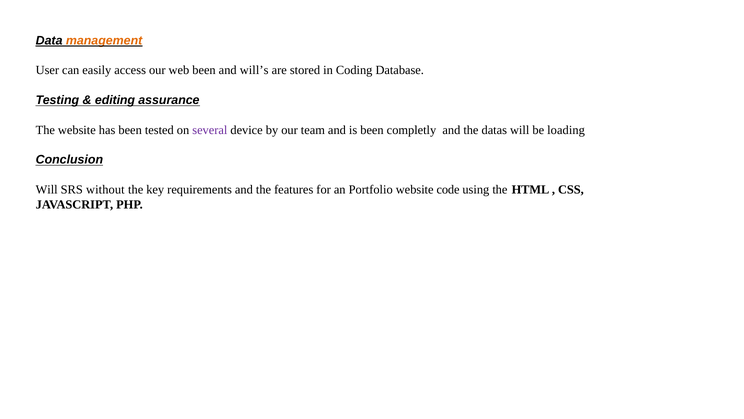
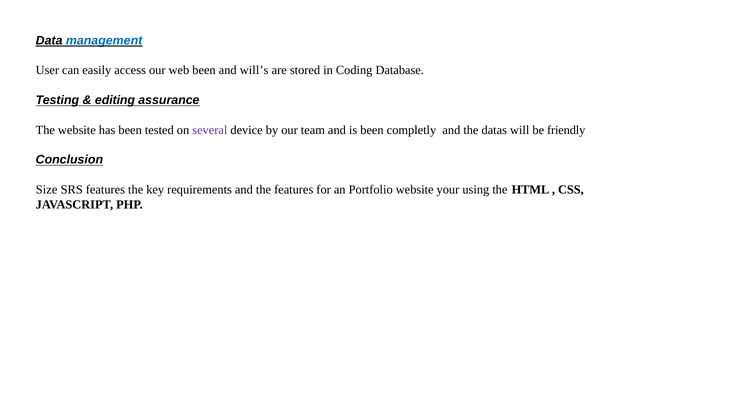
management colour: orange -> blue (104, 40)
loading: loading -> friendly (566, 130)
Will: Will -> Size (47, 189)
SRS without: without -> features (105, 189)
code: code -> your (448, 189)
